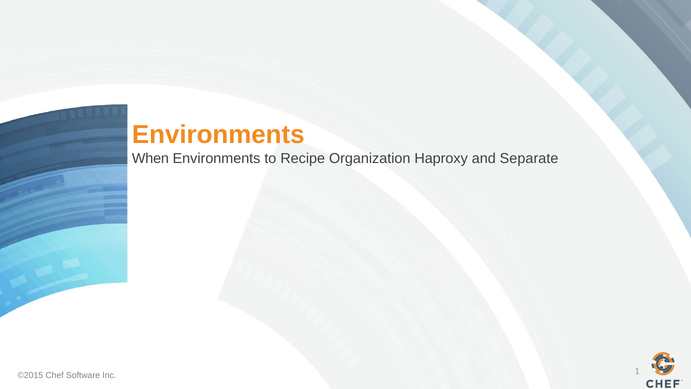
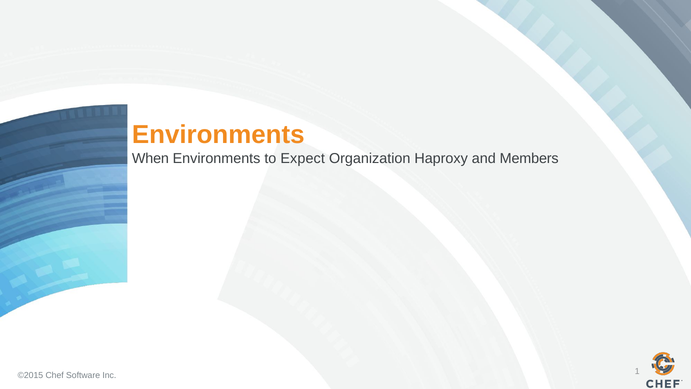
Recipe: Recipe -> Expect (303, 158)
Separate: Separate -> Members (529, 158)
